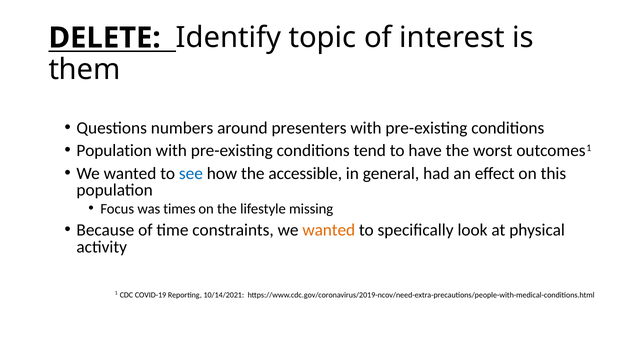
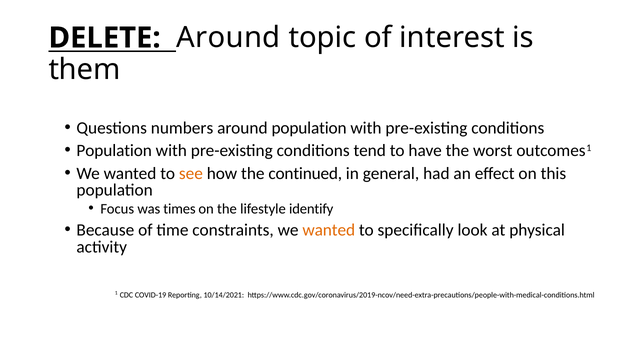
DELETE Identify: Identify -> Around (228, 38)
around presenters: presenters -> population (309, 128)
see colour: blue -> orange (191, 173)
accessible: accessible -> continued (305, 173)
missing: missing -> identify (311, 209)
